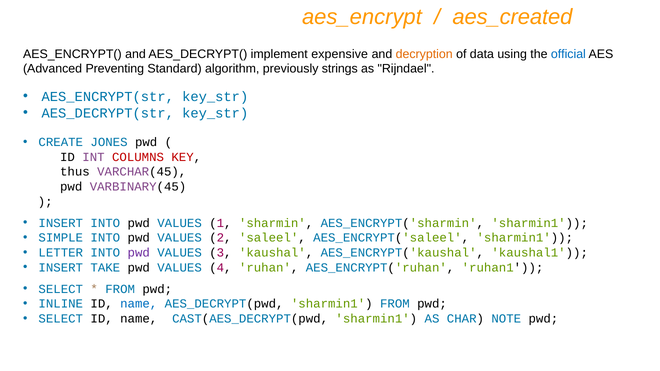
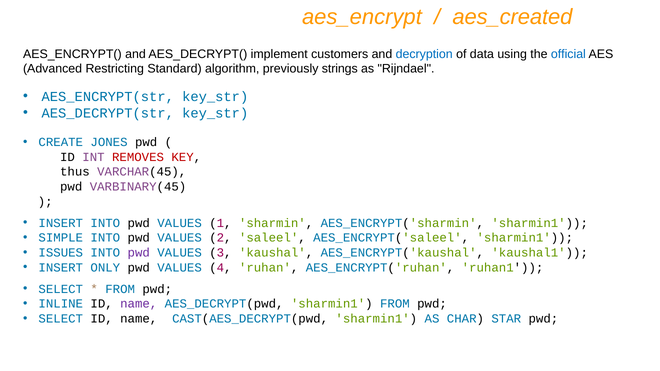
expensive: expensive -> customers (340, 54)
decryption colour: orange -> blue (424, 54)
Preventing: Preventing -> Restricting (115, 69)
COLUMNS: COLUMNS -> REMOVES (138, 157)
LETTER: LETTER -> ISSUES (61, 253)
TAKE: TAKE -> ONLY (105, 268)
name colour: blue -> purple (139, 304)
NOTE: NOTE -> STAR (506, 319)
